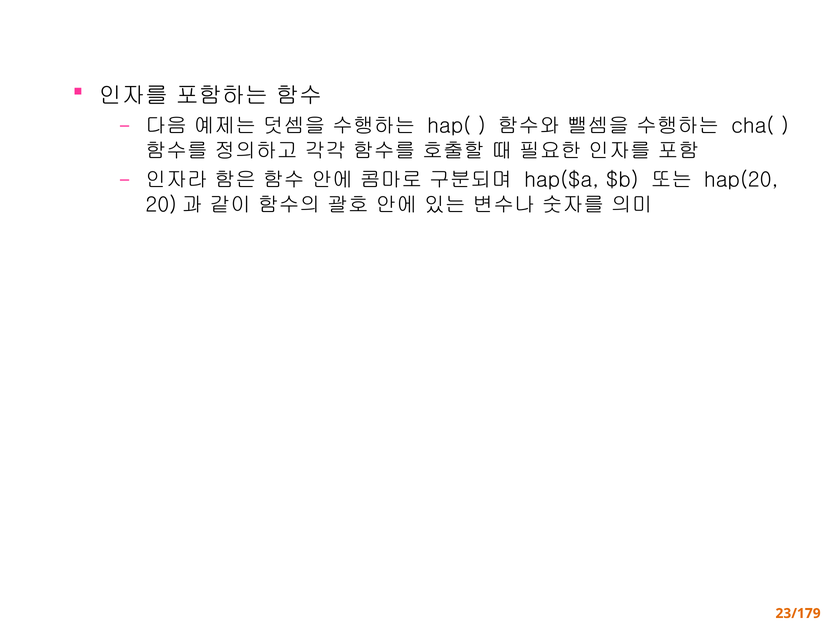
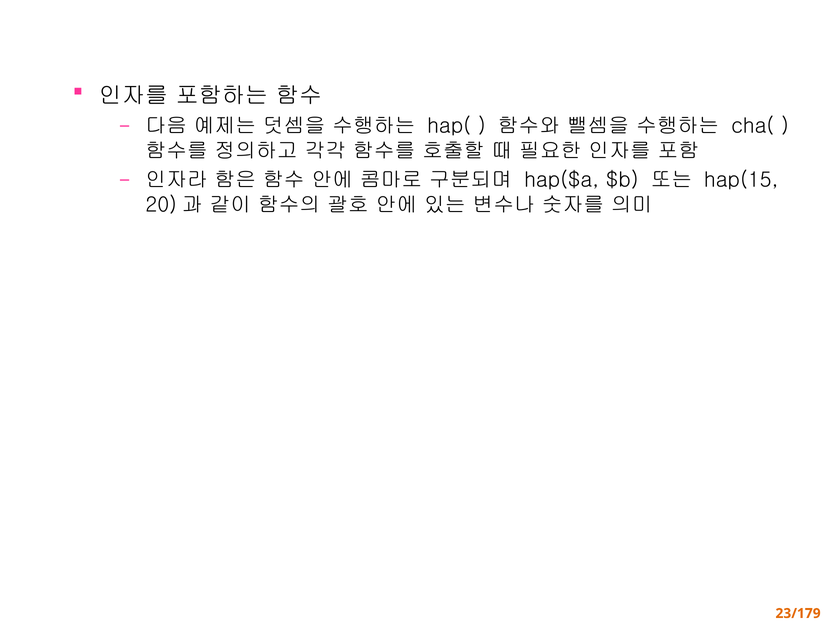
hap(20: hap(20 -> hap(15 (741, 180)
